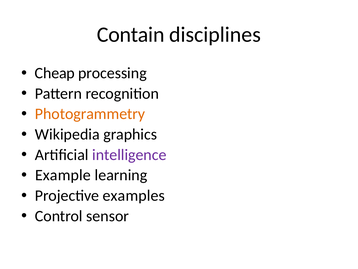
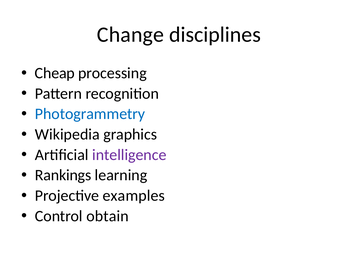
Contain: Contain -> Change (130, 35)
Photogrammetry colour: orange -> blue (90, 114)
Example: Example -> Rankings (63, 175)
sensor: sensor -> obtain (108, 216)
